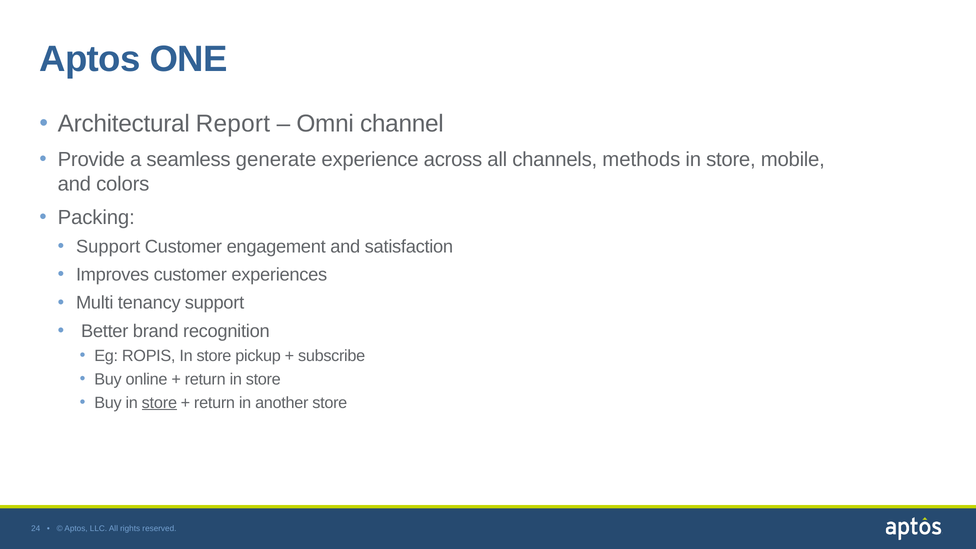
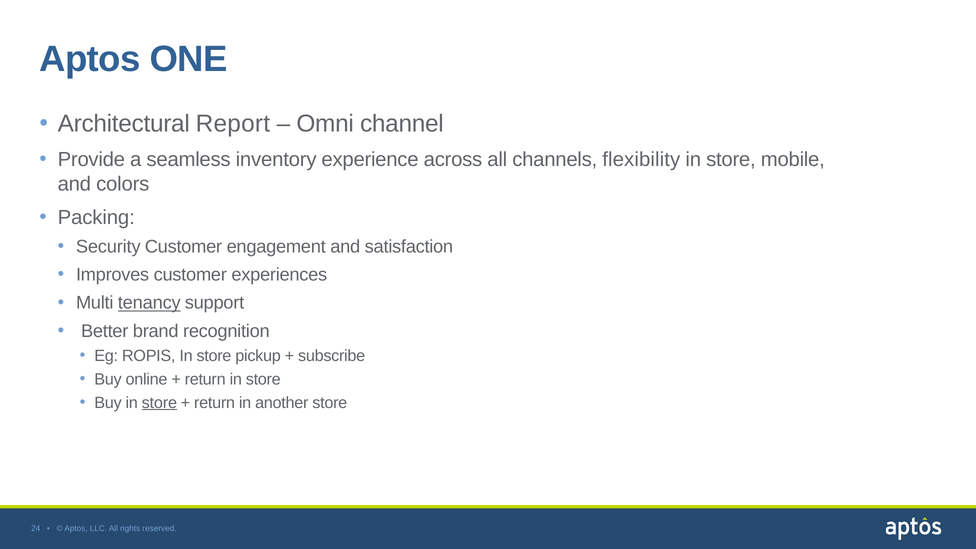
generate: generate -> inventory (276, 160)
methods: methods -> flexibility (641, 160)
Support: Support -> Security (108, 247)
tenancy underline: none -> present (149, 303)
